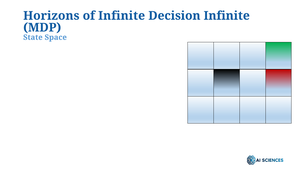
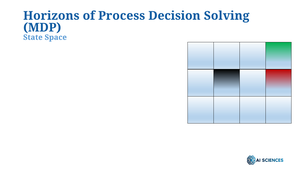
of Infinite: Infinite -> Process (122, 16)
Decision Infinite: Infinite -> Solving (227, 16)
